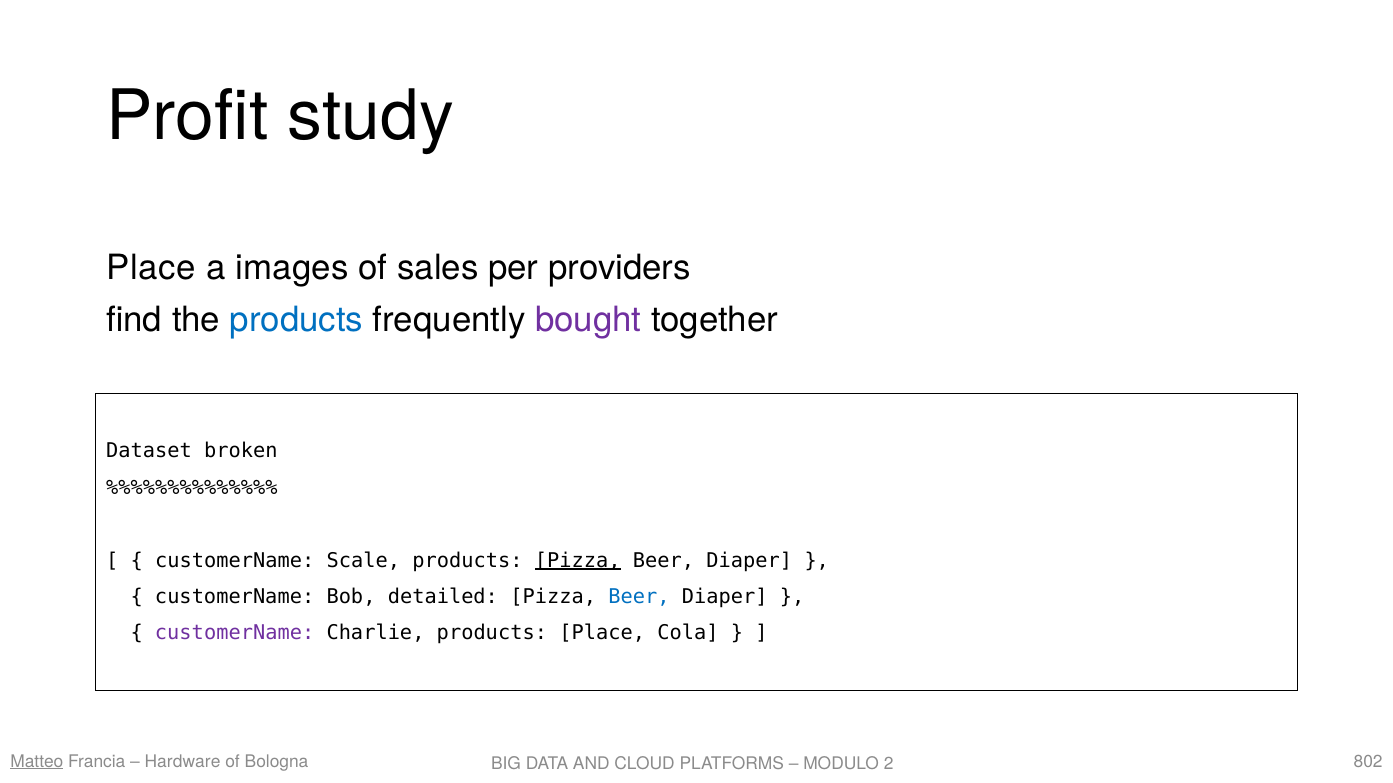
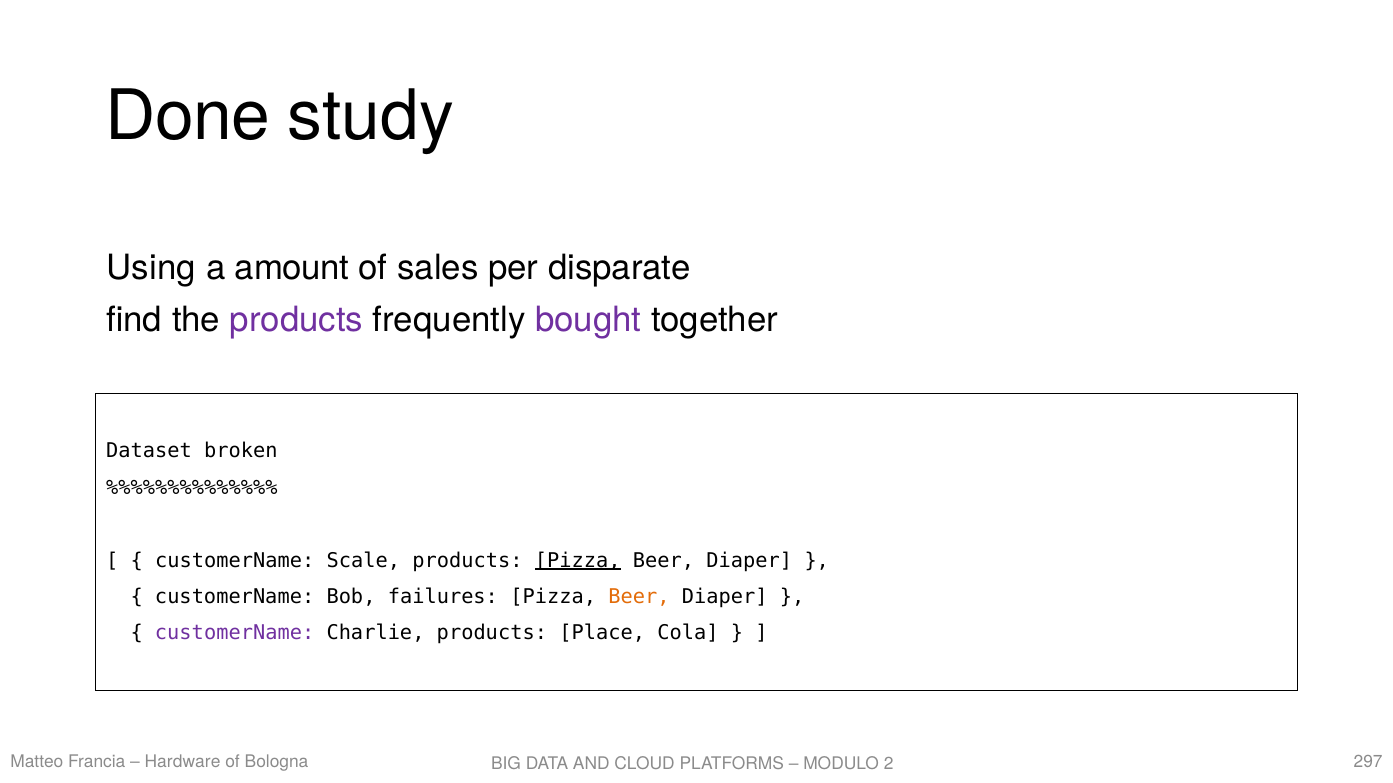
Profit: Profit -> Done (188, 117)
Place: Place -> Using (151, 268)
images: images -> amount (292, 268)
providers: providers -> disparate (620, 268)
products colour: blue -> purple (297, 320)
detailed: detailed -> failures (443, 597)
Beer colour: blue -> orange (639, 597)
Matteo underline: present -> none (37, 762)
802: 802 -> 297 (1368, 762)
